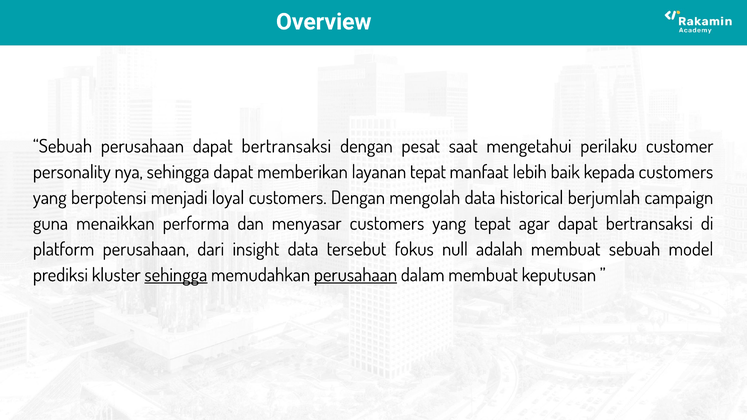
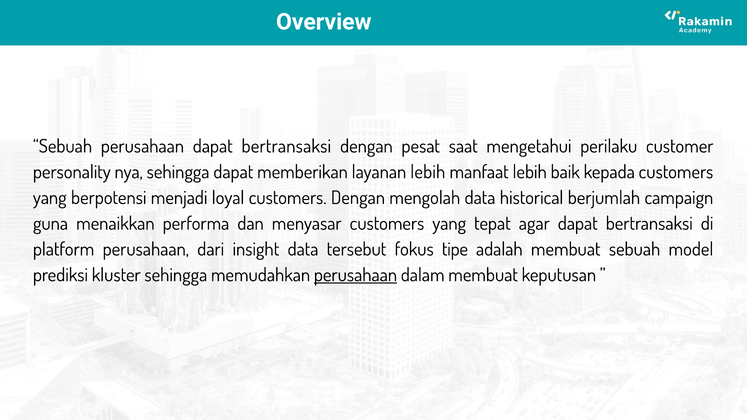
layanan tepat: tepat -> lebih (428, 172)
null: null -> tipe (455, 249)
sehingga underline: present -> none (176, 275)
